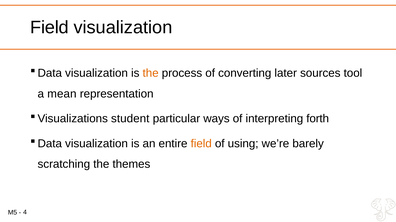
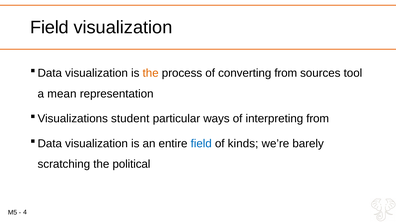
converting later: later -> from (286, 73)
interpreting forth: forth -> from (318, 119)
field colour: orange -> blue (201, 144)
using: using -> kinds (243, 144)
themes: themes -> political (131, 165)
